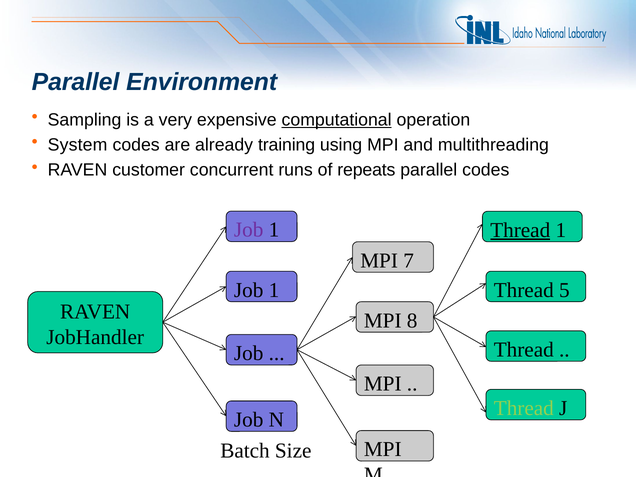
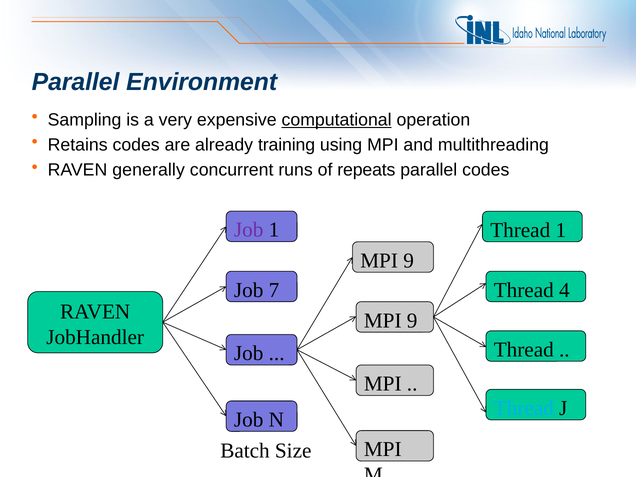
System: System -> Retains (78, 145)
customer: customer -> generally (149, 170)
Thread underline: present -> none (520, 230)
7: 7 -> 9 (409, 261)
1: 1 -> 7 (274, 290)
5: 5 -> 4 (564, 290)
8: 8 -> 9 (412, 321)
Thread colour: light green -> light blue (524, 408)
